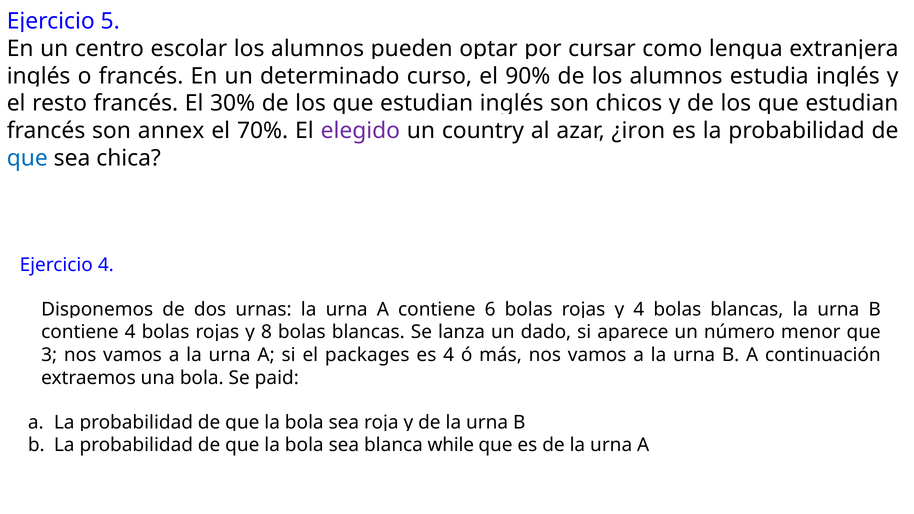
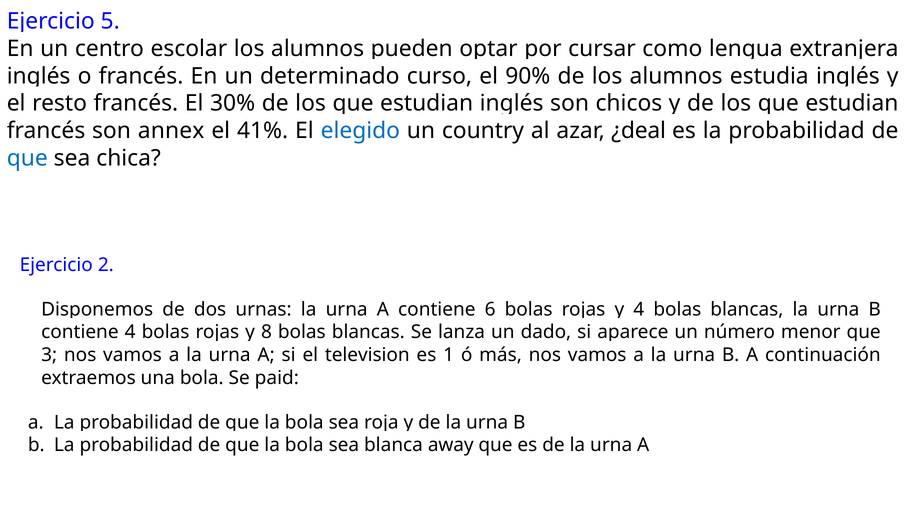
70%: 70% -> 41% (263, 131)
elegido colour: purple -> blue (360, 131)
¿iron: ¿iron -> ¿deal (639, 131)
Ejercicio 4: 4 -> 2 (106, 265)
packages: packages -> television (367, 355)
es 4: 4 -> 1 (449, 355)
while: while -> away (451, 445)
